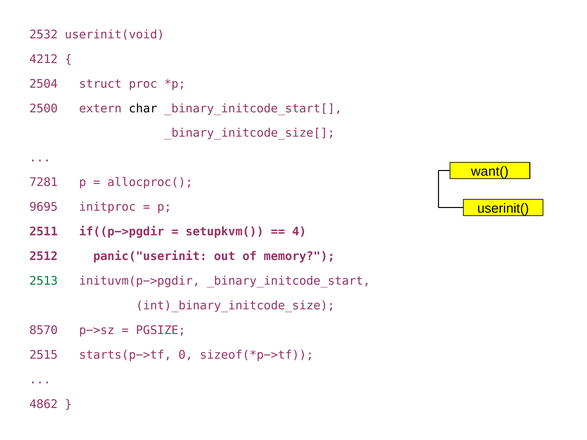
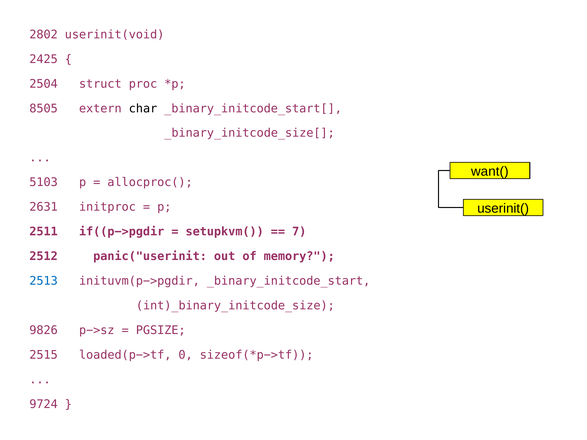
2532: 2532 -> 2802 (44, 35)
4212: 4212 -> 2425 (44, 59)
2500: 2500 -> 8505 (44, 109)
7281: 7281 -> 5103 (44, 182)
9695: 9695 -> 2631 (44, 207)
4: 4 -> 7 (299, 232)
2513 colour: green -> blue (44, 281)
8570: 8570 -> 9826 (44, 330)
starts(p−>tf: starts(p−>tf -> loaded(p−>tf (125, 355)
4862: 4862 -> 9724 (44, 404)
